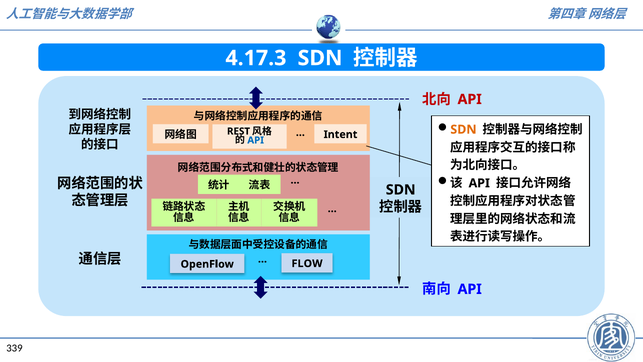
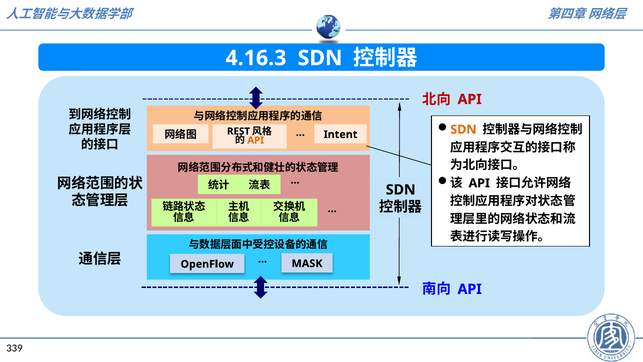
4.17.3: 4.17.3 -> 4.16.3 (256, 58)
API colour: blue -> orange (256, 140)
FLOW: FLOW -> MASK (307, 263)
